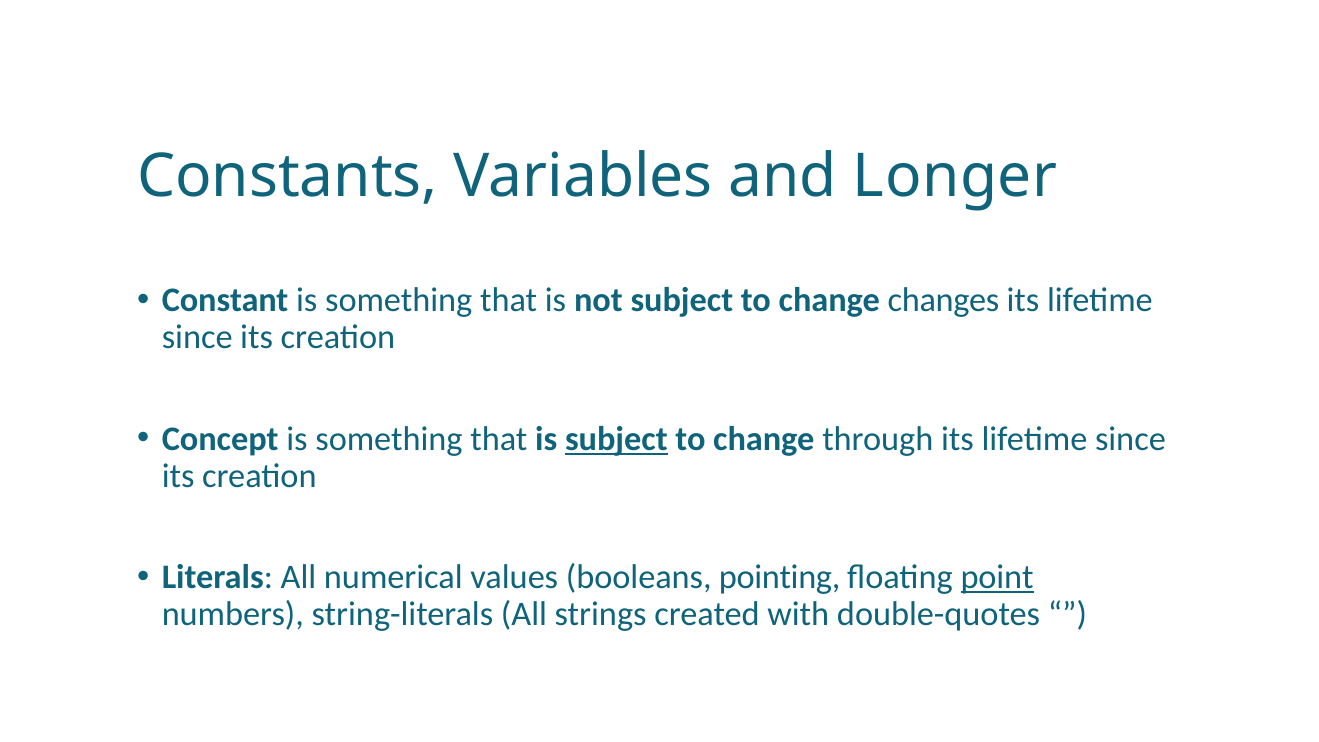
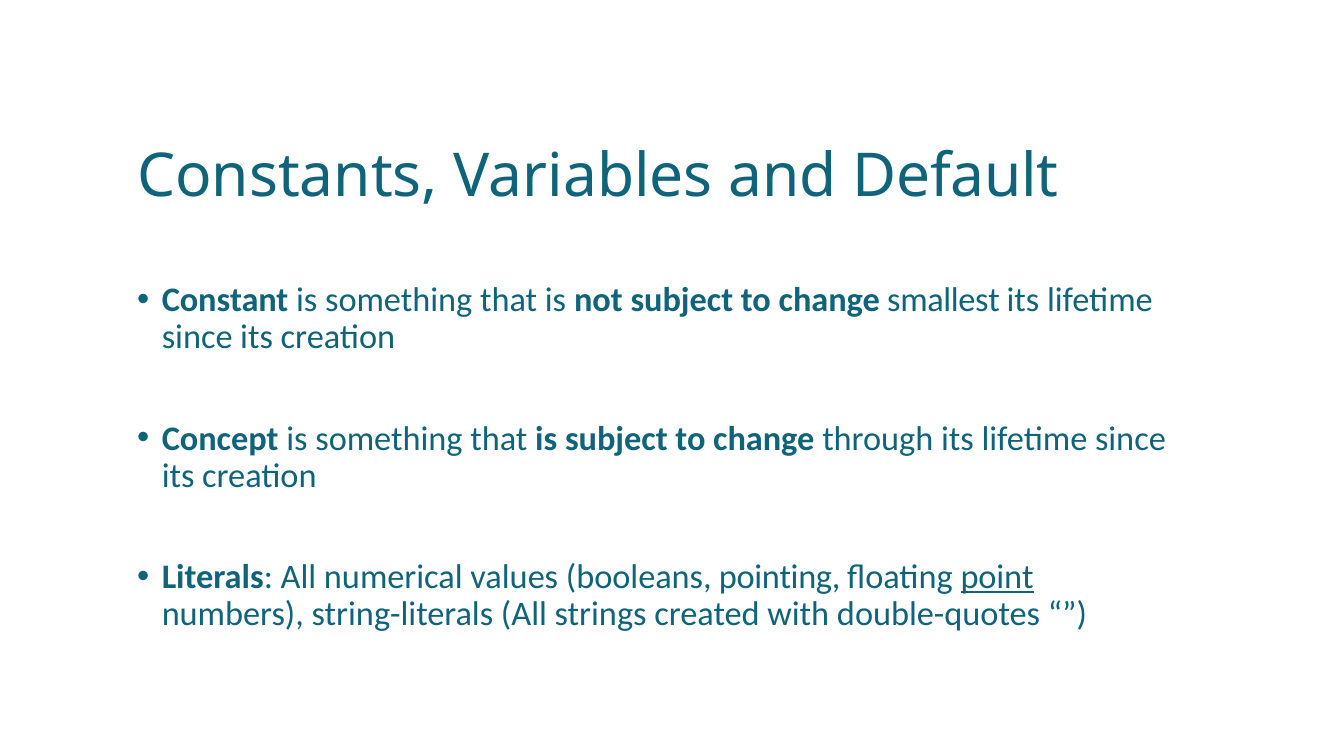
Longer: Longer -> Default (956, 176)
changes: changes -> smallest (943, 300)
subject underline: present -> none (616, 439)
